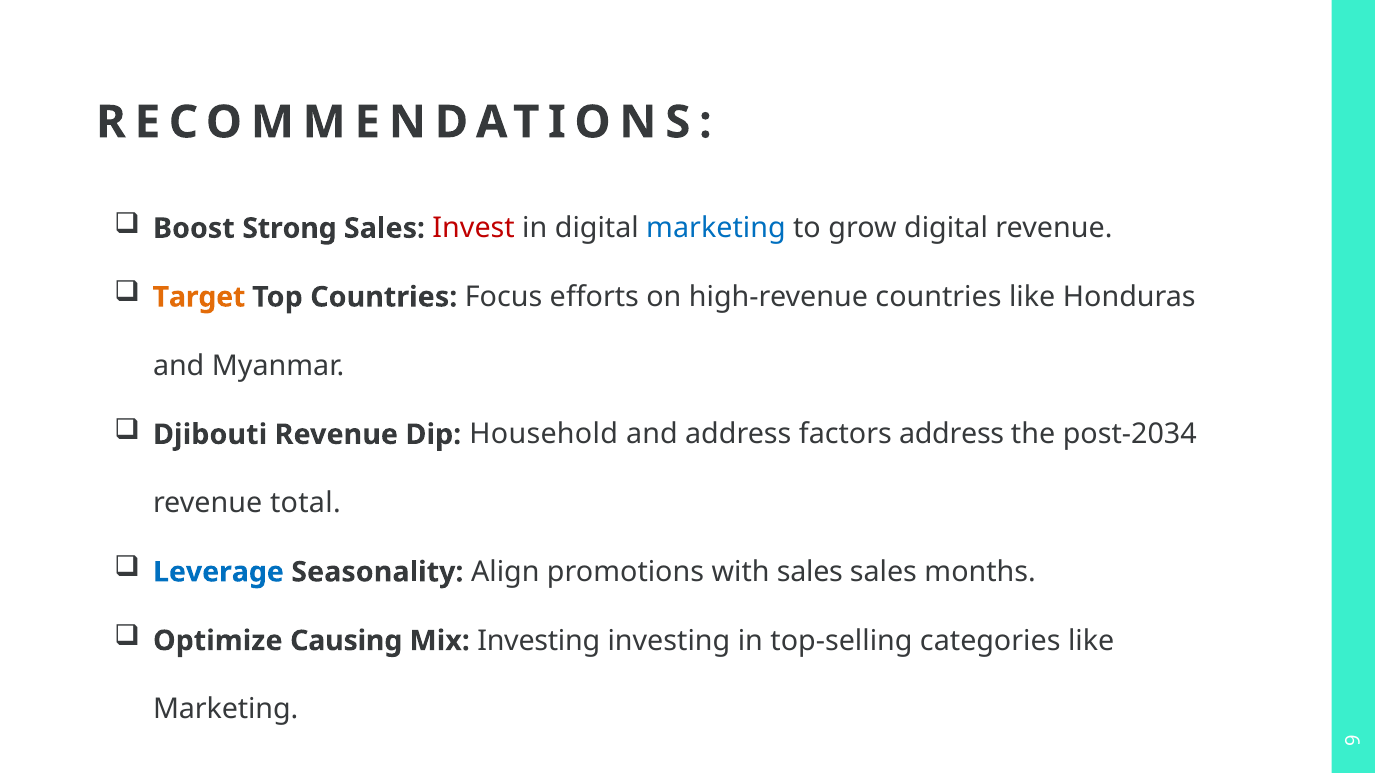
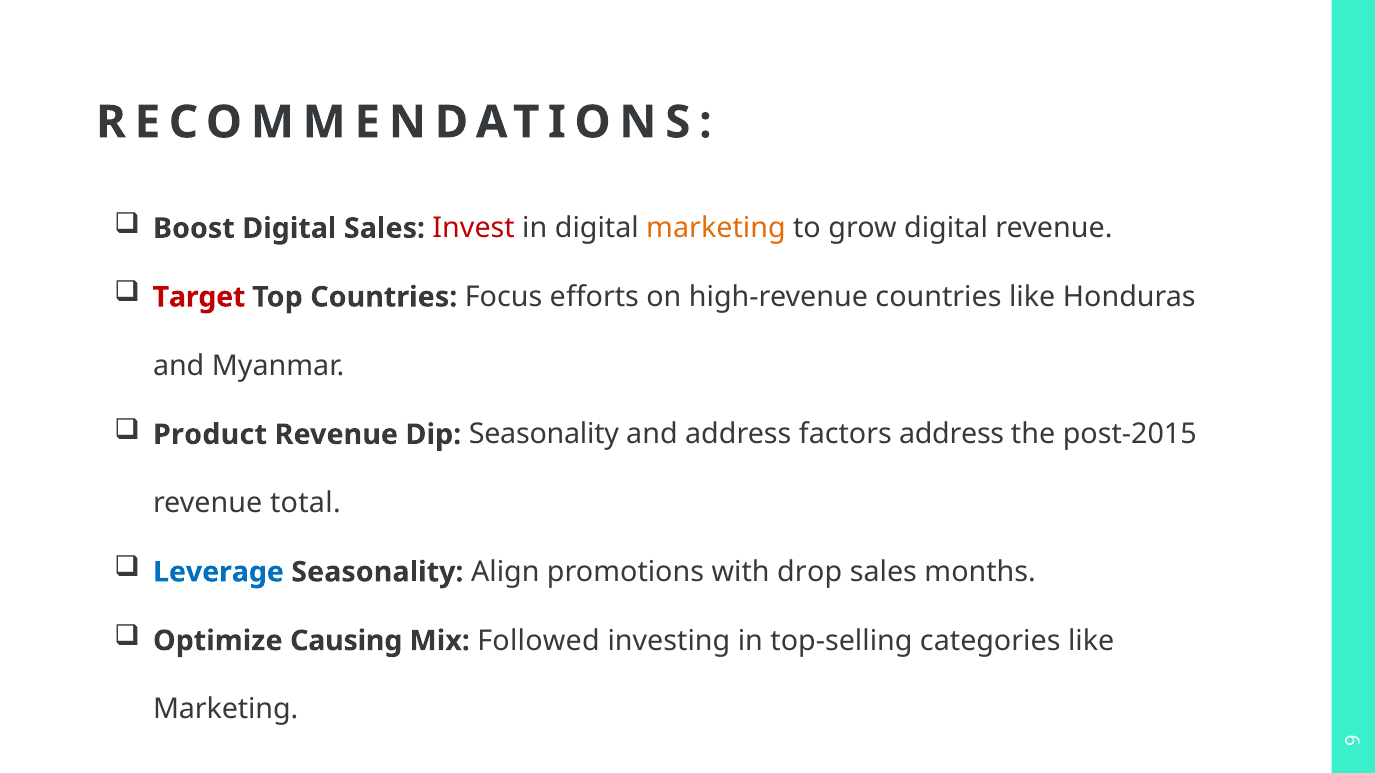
Boost Strong: Strong -> Digital (289, 228)
marketing colour: blue -> orange (716, 228)
Target colour: orange -> red (199, 297)
Djibouti: Djibouti -> Product (210, 435)
Dip Household: Household -> Seasonality (544, 435)
post-2034: post-2034 -> post-2015 (1130, 435)
with sales: sales -> drop (810, 572)
Mix Investing: Investing -> Followed (539, 641)
